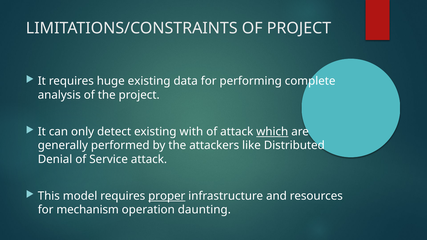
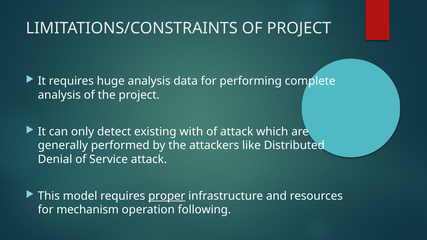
huge existing: existing -> analysis (149, 81)
which underline: present -> none (272, 132)
daunting: daunting -> following (204, 210)
